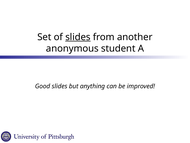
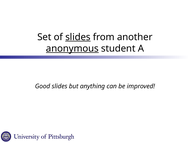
anonymous underline: none -> present (72, 48)
